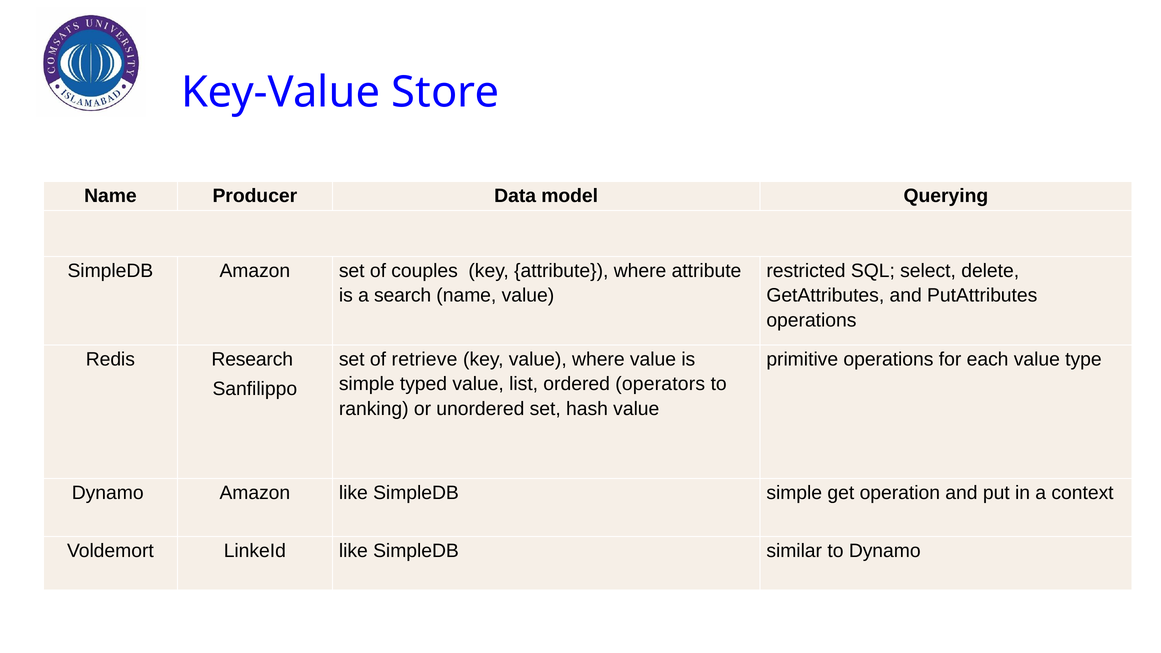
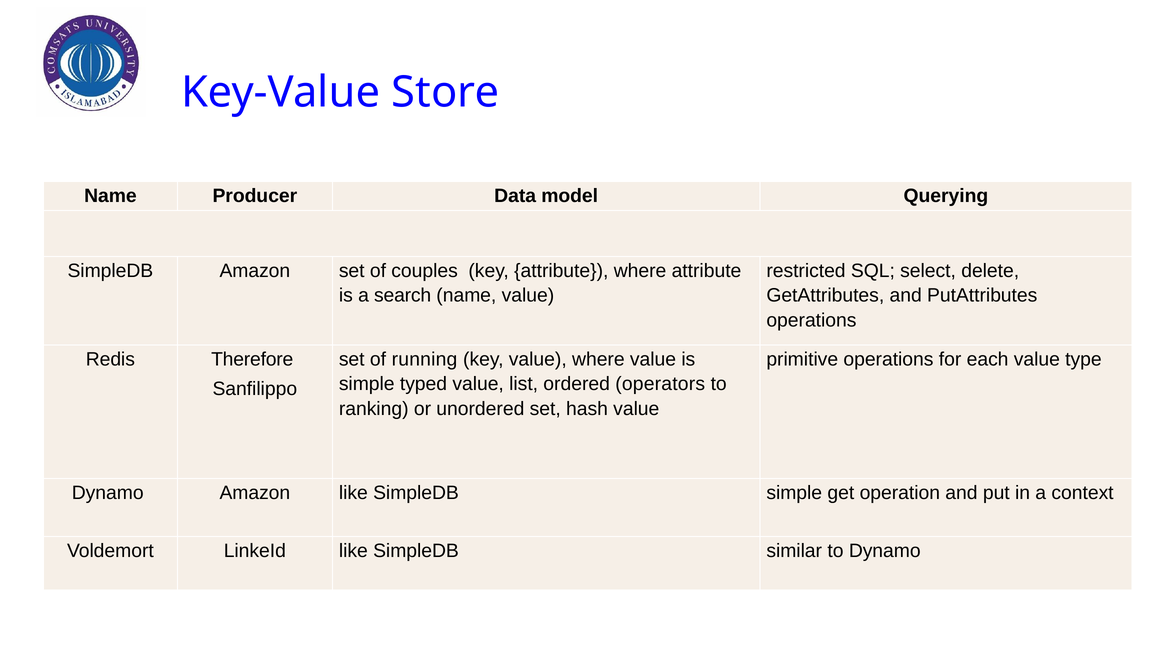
Research: Research -> Therefore (252, 359)
retrieve: retrieve -> running (425, 359)
